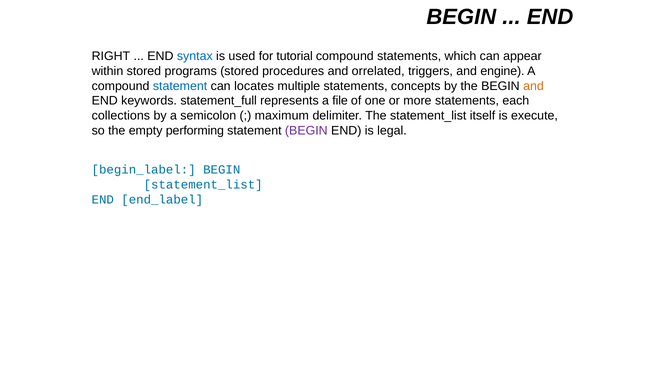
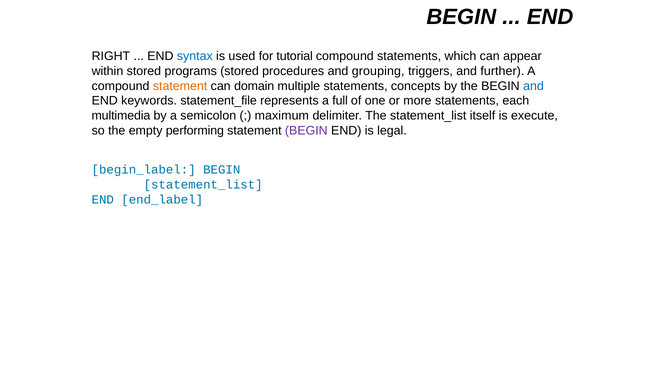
orrelated: orrelated -> grouping (378, 71)
engine: engine -> further (502, 71)
statement colour: blue -> orange (180, 86)
locates: locates -> domain (254, 86)
and colour: orange -> blue (533, 86)
statement_full: statement_full -> statement_file (219, 101)
file: file -> full (340, 101)
collections: collections -> multimedia (121, 116)
